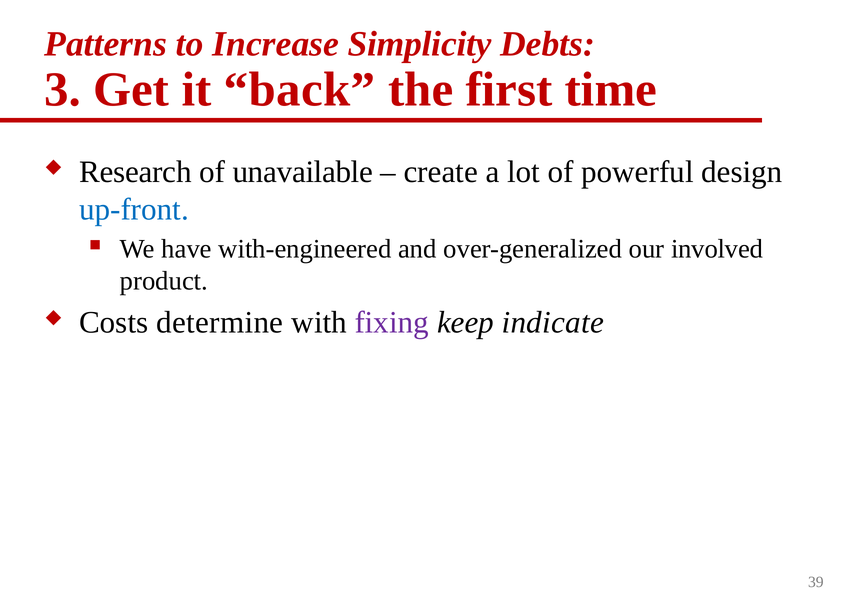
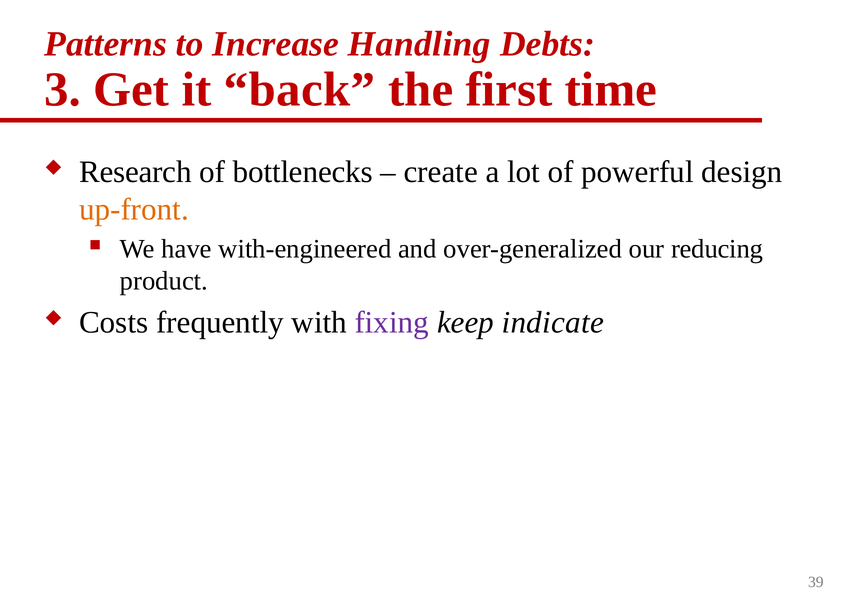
Simplicity: Simplicity -> Handling (419, 44)
unavailable: unavailable -> bottlenecks (303, 172)
up-front colour: blue -> orange (134, 209)
involved: involved -> reducing (717, 249)
determine: determine -> frequently (220, 322)
